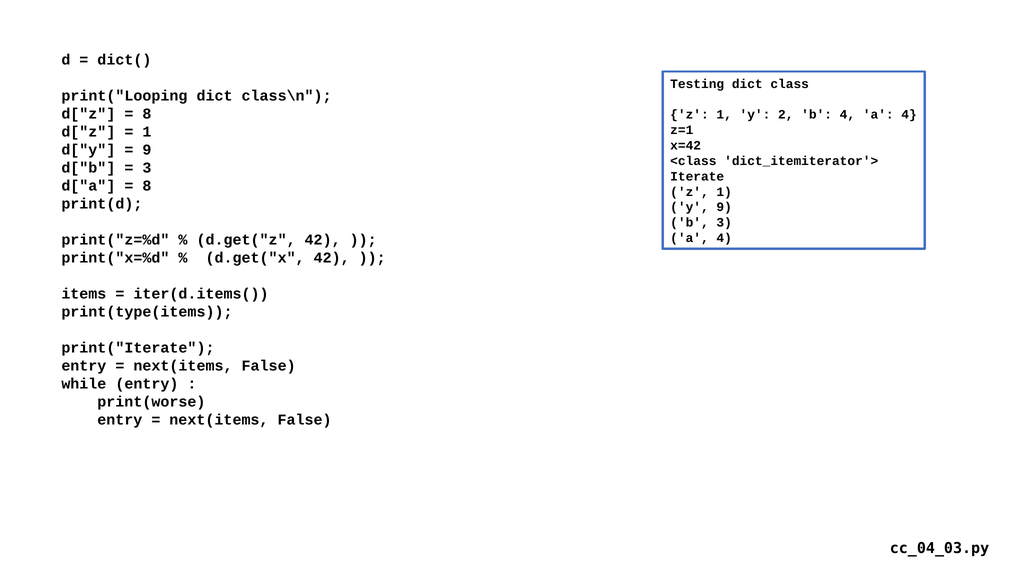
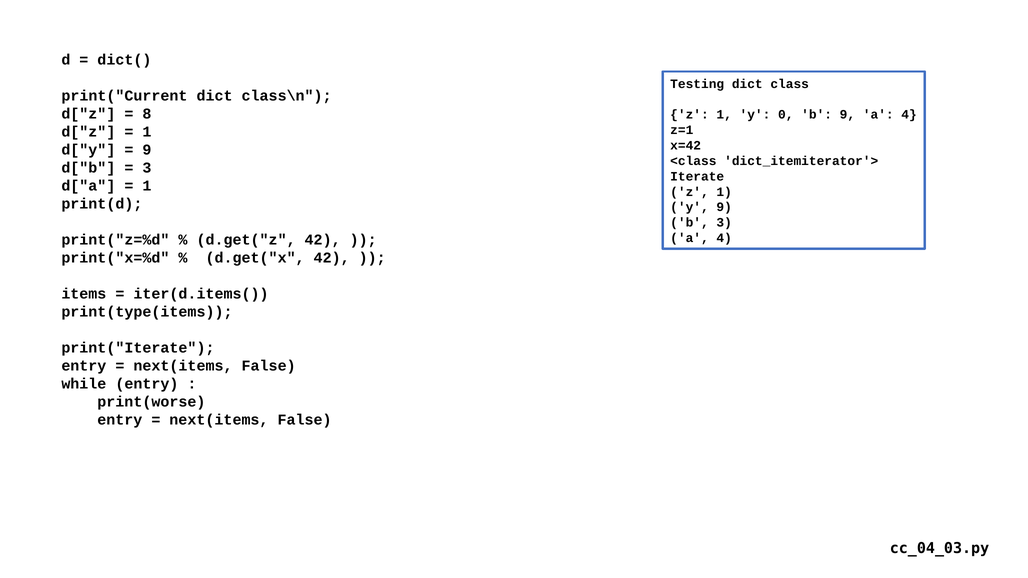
print("Looping: print("Looping -> print("Current (124, 96)
2: 2 -> 0 (786, 115)
b 4: 4 -> 9 (847, 115)
8: 8 -> 1 (147, 186)
